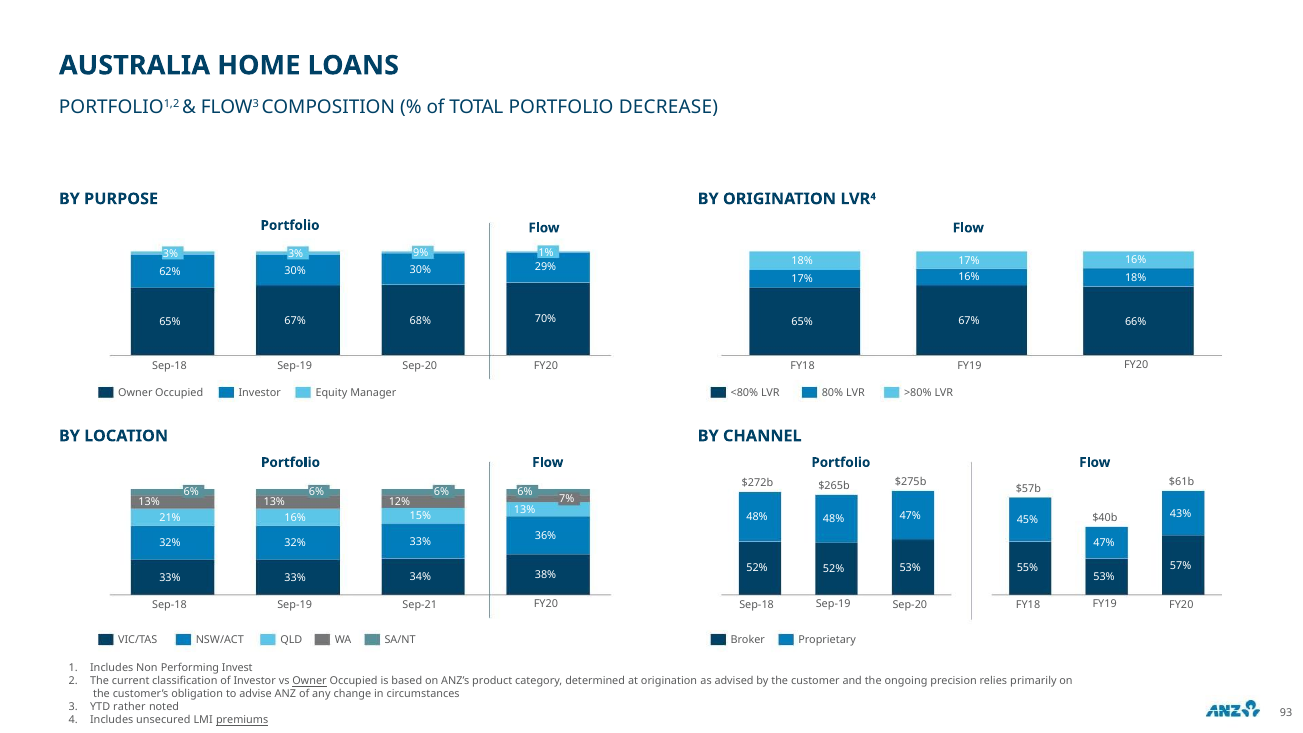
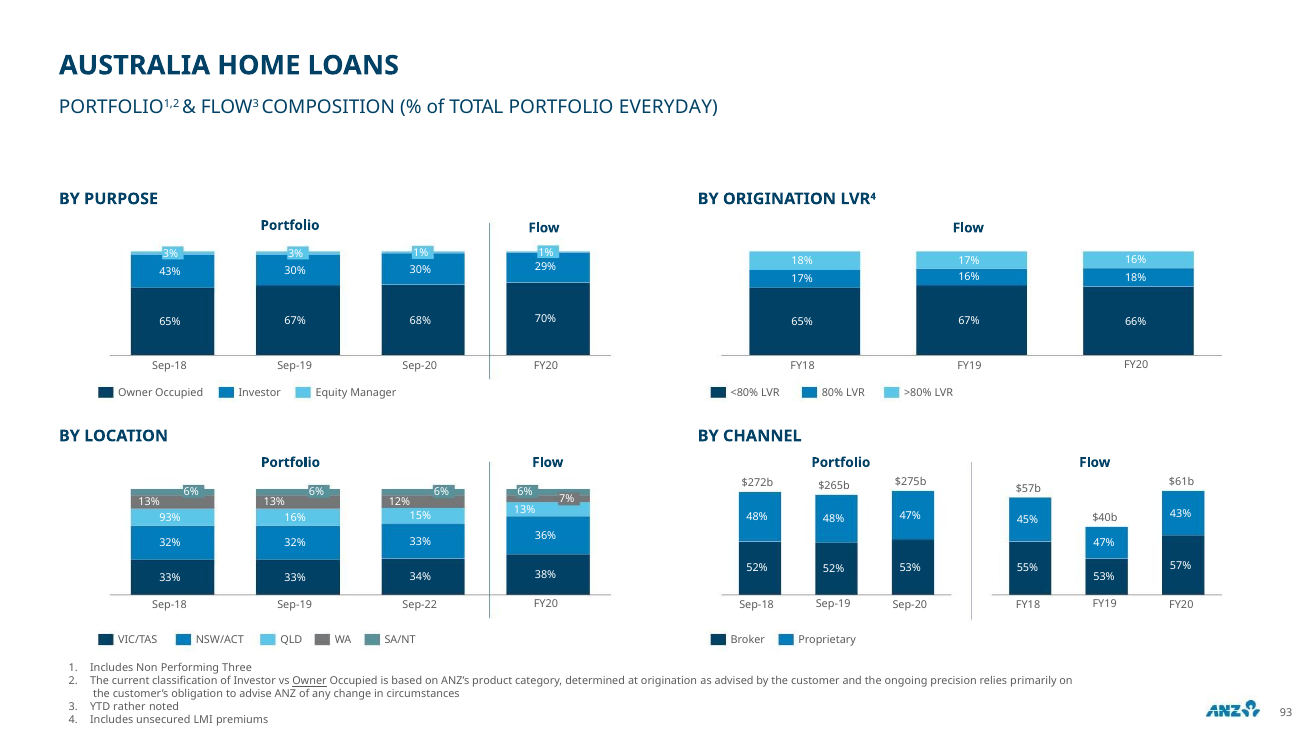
DECREASE: DECREASE -> EVERYDAY (668, 107)
3% 9%: 9% -> 1% (421, 253)
62%: 62% -> 43% (170, 272)
21%: 21% -> 93% (170, 518)
Sep-21: Sep-21 -> Sep-22 (420, 605)
Invest: Invest -> Three (237, 668)
premiums underline: present -> none (242, 720)
